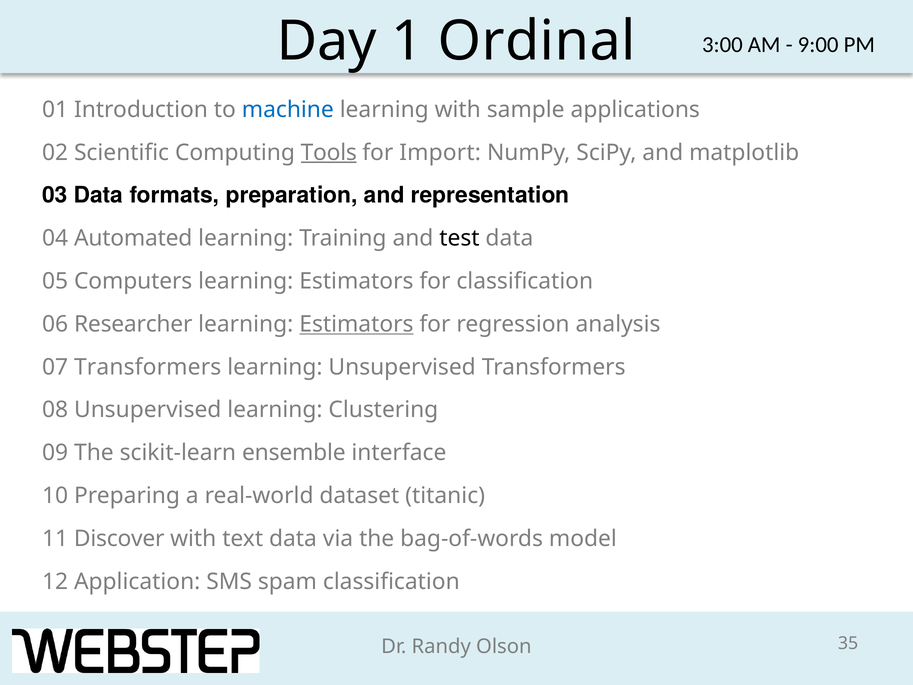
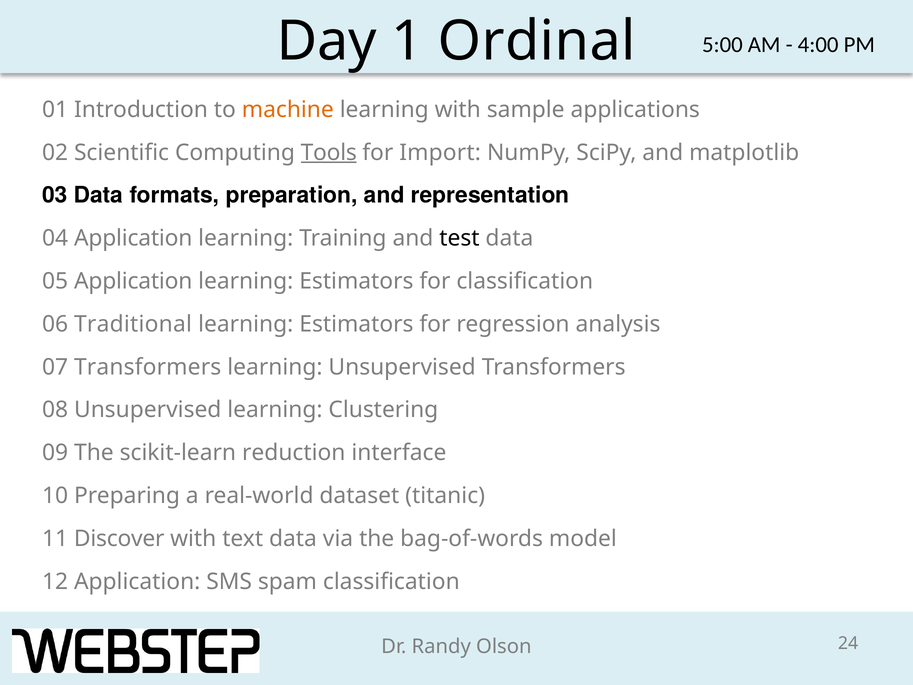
3:00: 3:00 -> 5:00 (722, 45)
9:00: 9:00 -> 4:00 (818, 45)
machine colour: blue -> orange (288, 110)
04 Automated: Automated -> Application (133, 238)
05 Computers: Computers -> Application (133, 281)
Researcher: Researcher -> Traditional (133, 324)
Estimators underline: present -> none (356, 324)
ensemble: ensemble -> reduction (294, 453)
35: 35 -> 24 (848, 643)
